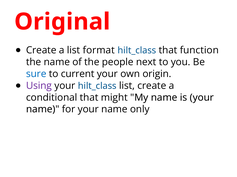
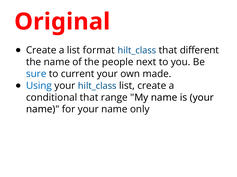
function: function -> different (199, 50)
origin: origin -> made (157, 74)
Using colour: purple -> blue (39, 86)
might: might -> range (114, 98)
